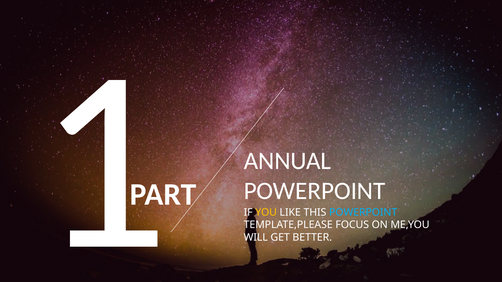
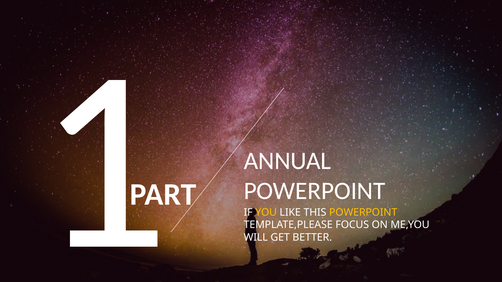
POWERPOINT colour: light blue -> yellow (363, 213)
